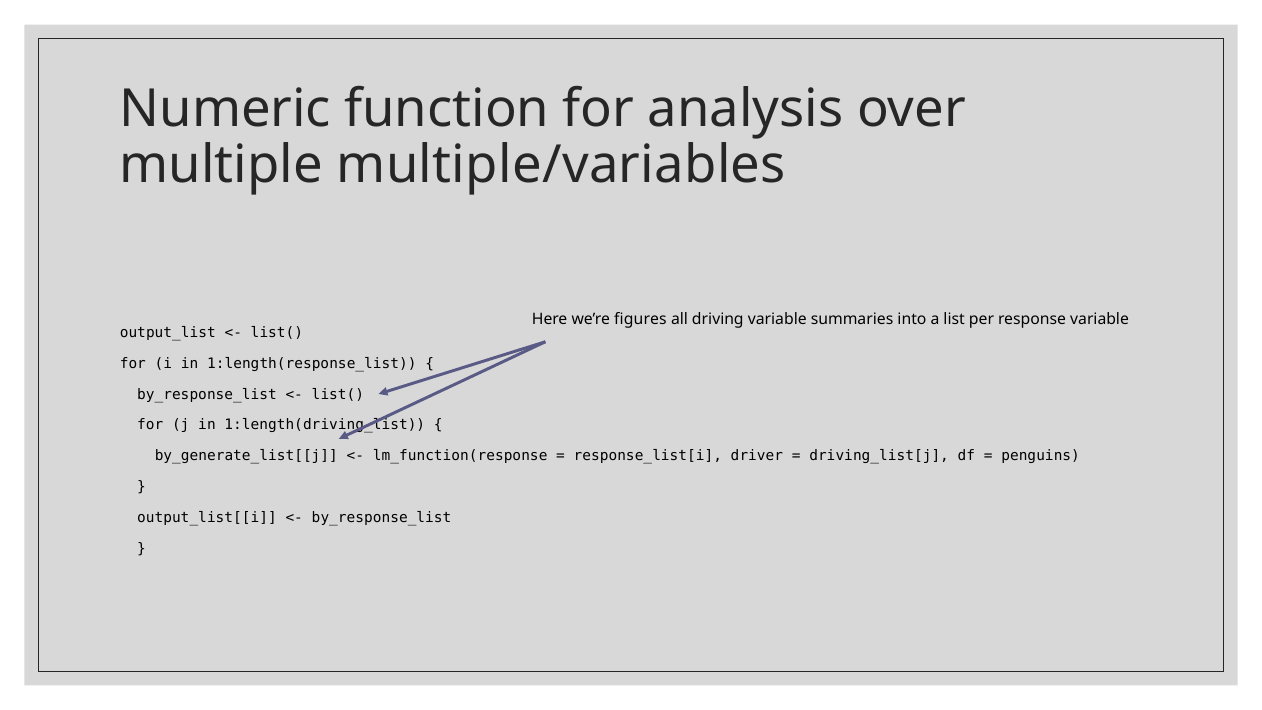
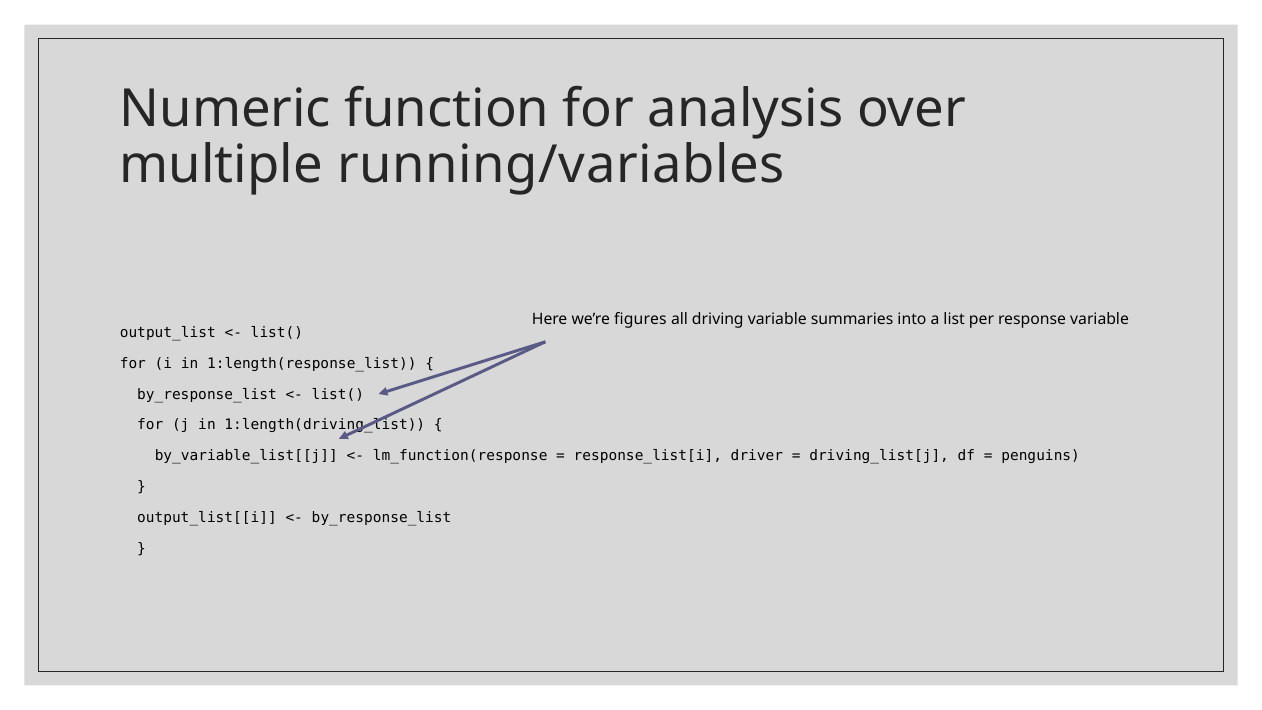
multiple/variables: multiple/variables -> running/variables (561, 166)
by_generate_list[[j: by_generate_list[[j -> by_variable_list[[j (246, 456)
